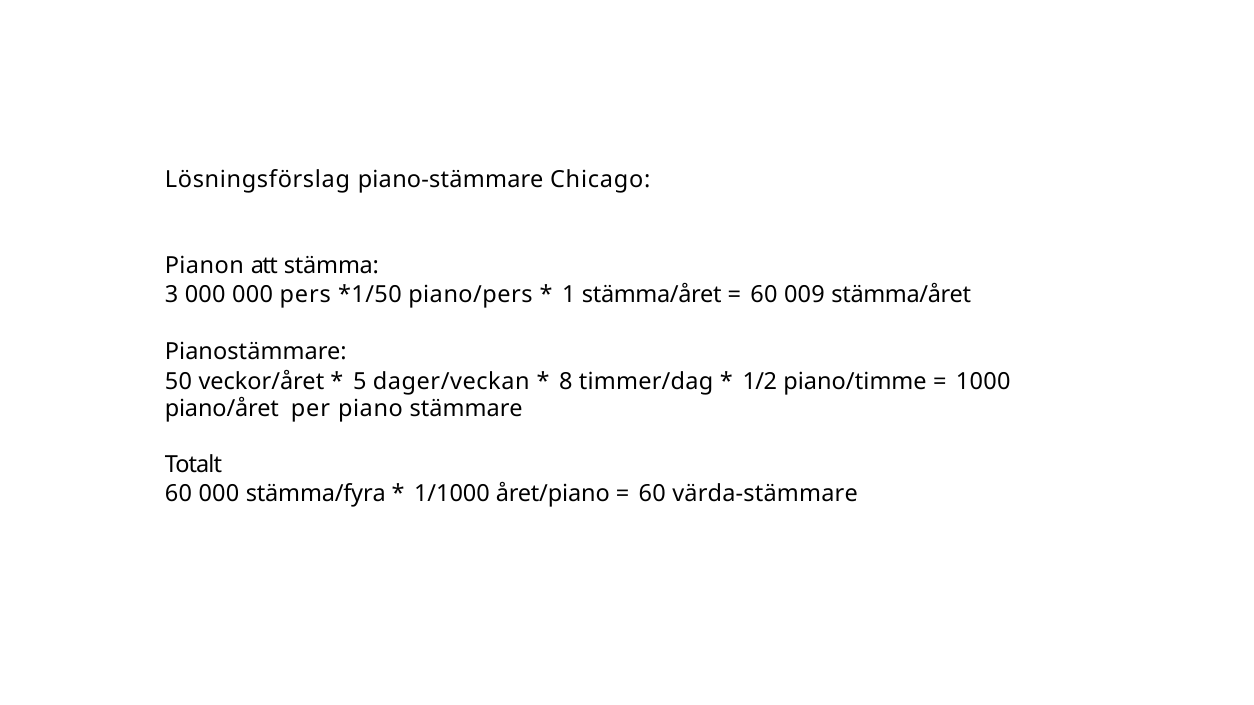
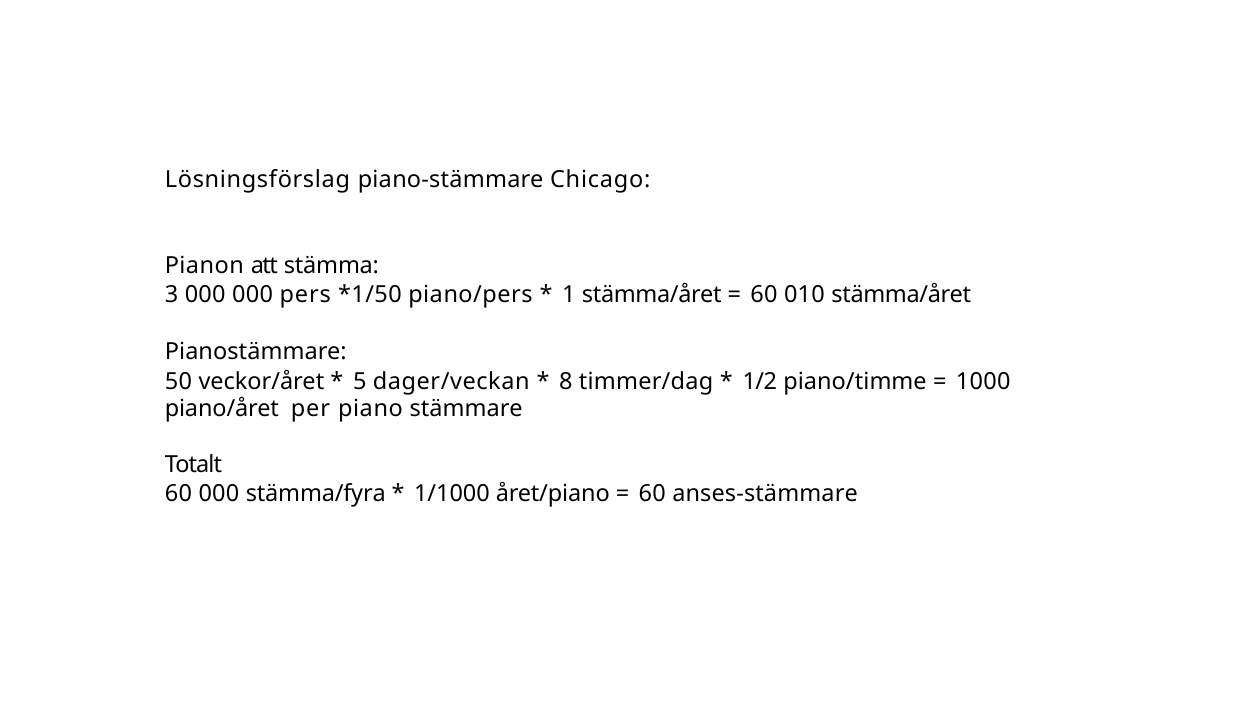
009: 009 -> 010 (804, 295)
värda-stämmare: värda-stämmare -> anses-stämmare (765, 494)
